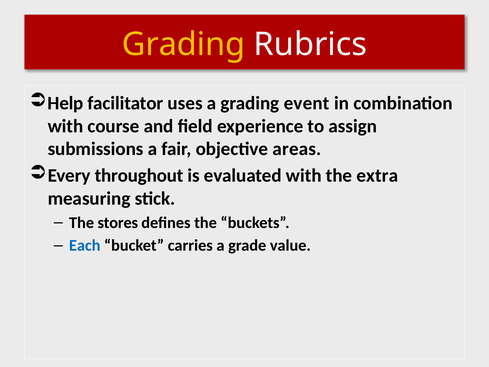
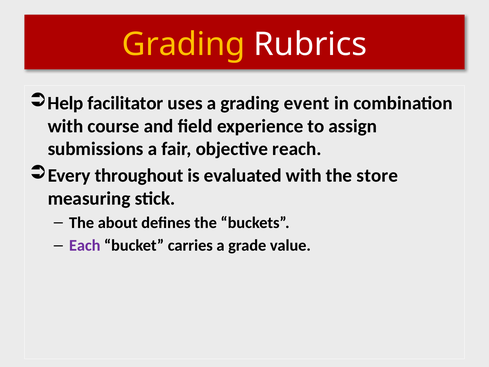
areas: areas -> reach (297, 149)
extra: extra -> store (377, 176)
stores: stores -> about (118, 223)
Each colour: blue -> purple (85, 245)
